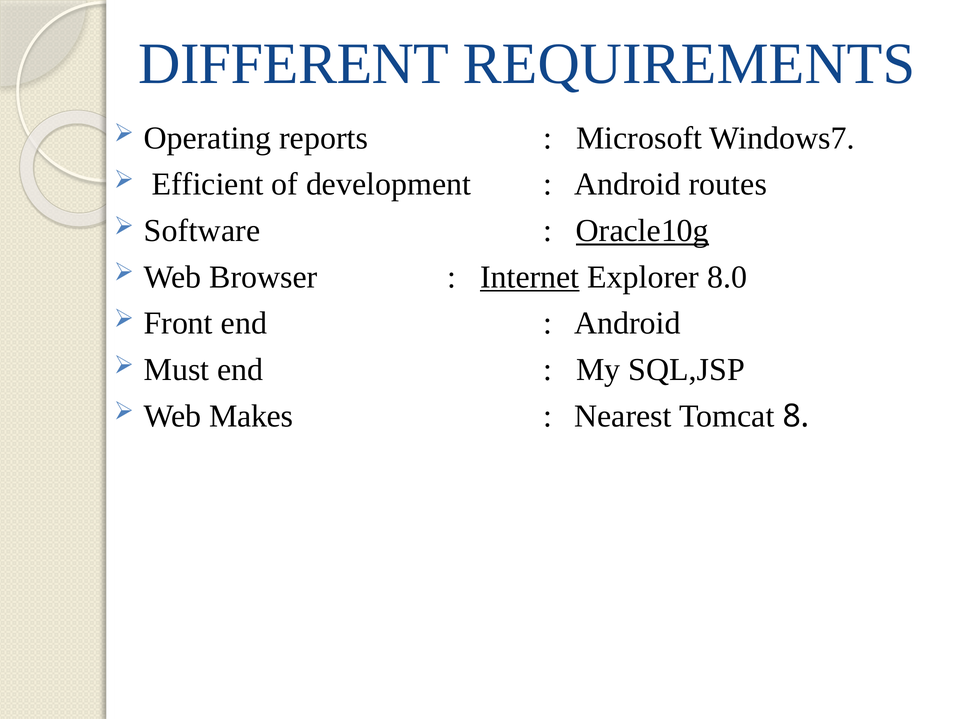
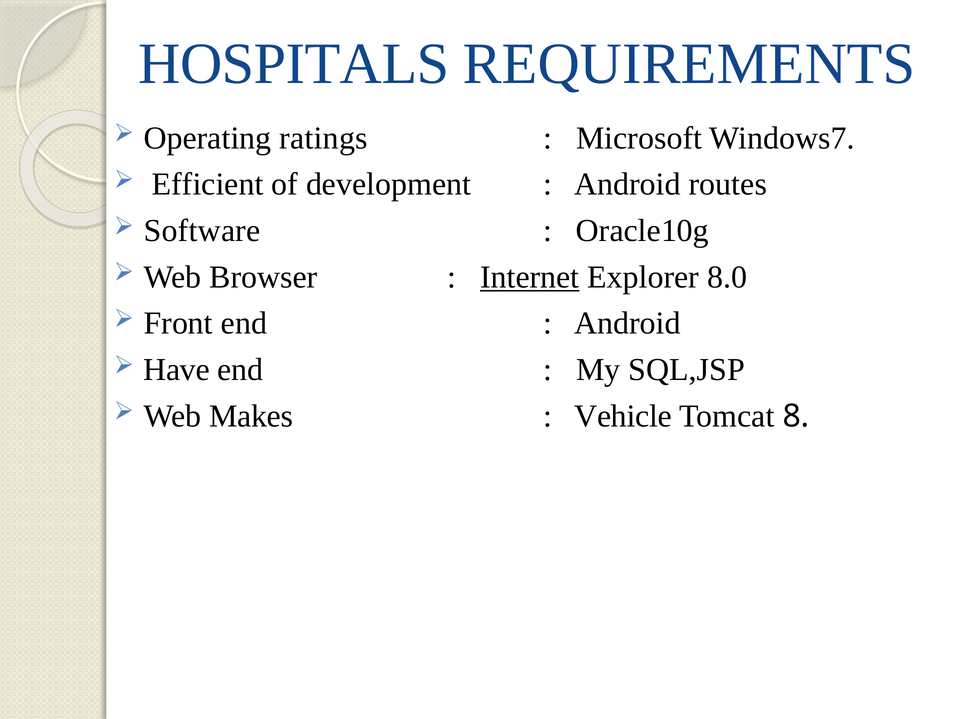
DIFFERENT: DIFFERENT -> HOSPITALS (294, 64)
reports: reports -> ratings (324, 138)
Oracle10g underline: present -> none (642, 231)
Must: Must -> Have (177, 370)
Nearest: Nearest -> Vehicle (623, 416)
